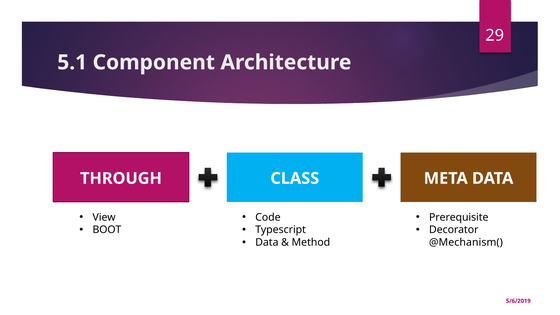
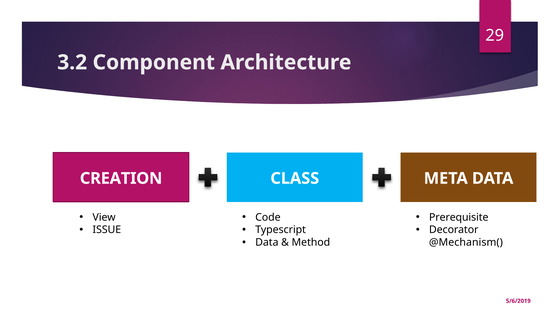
5.1: 5.1 -> 3.2 (72, 62)
THROUGH: THROUGH -> CREATION (121, 178)
BOOT: BOOT -> ISSUE (107, 230)
